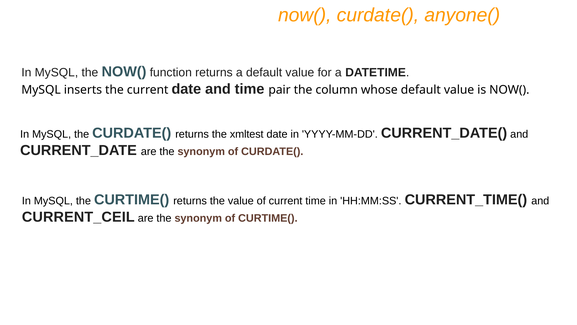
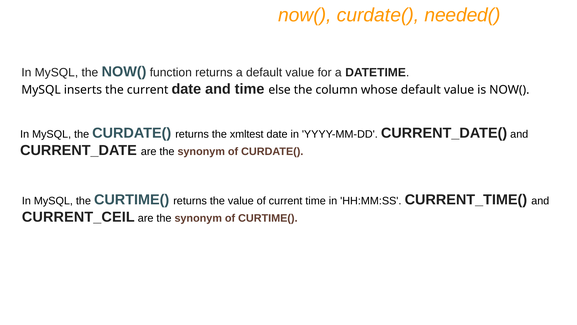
anyone(: anyone( -> needed( (462, 15)
pair: pair -> else (280, 90)
